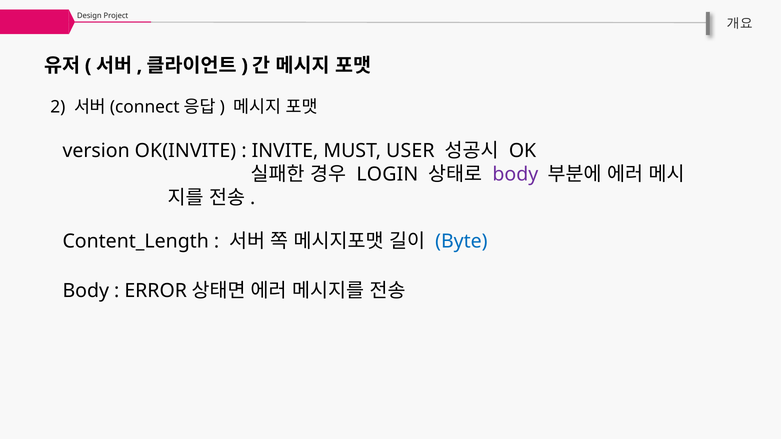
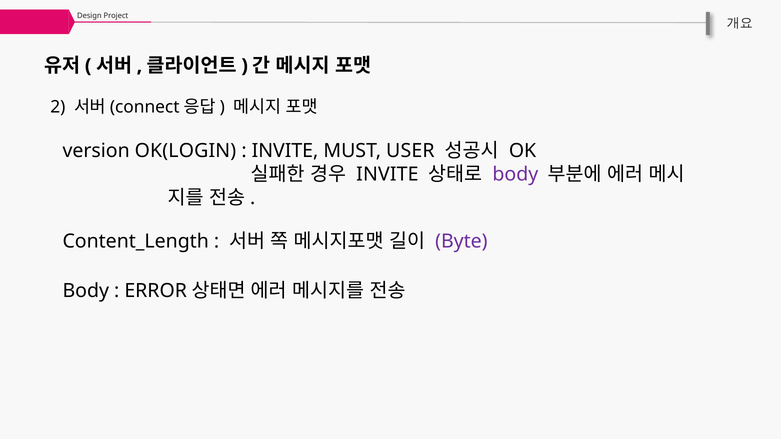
OK(INVITE: OK(INVITE -> OK(LOGIN (185, 151)
LOGIN: LOGIN -> INVITE (387, 175)
Byte colour: blue -> purple (461, 242)
